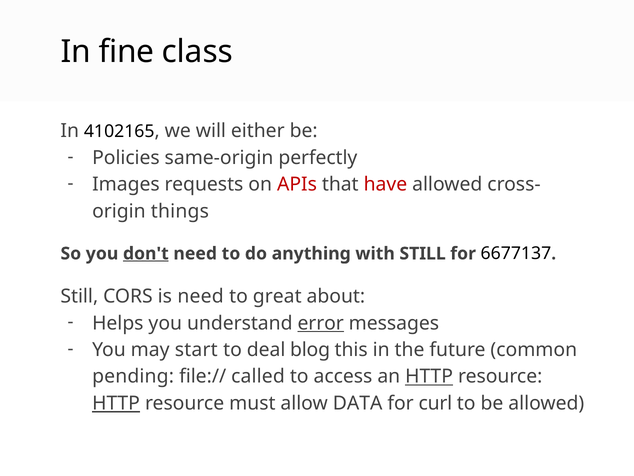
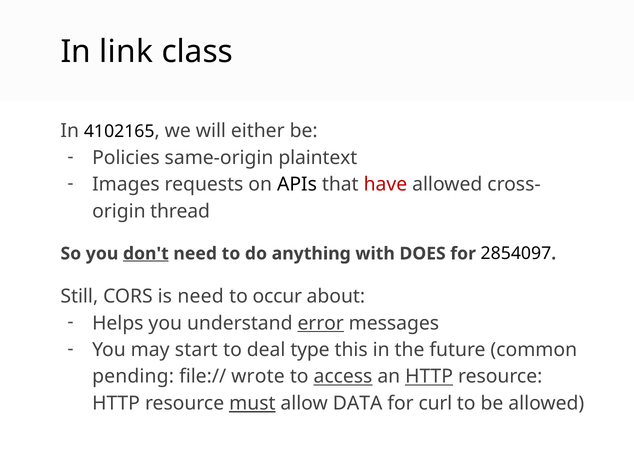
fine: fine -> link (126, 52)
perfectly: perfectly -> plaintext (318, 158)
APIs colour: red -> black (297, 184)
things: things -> thread (180, 211)
with STILL: STILL -> DOES (423, 253)
6677137: 6677137 -> 2854097 (516, 253)
great: great -> occur (277, 296)
blog: blog -> type (310, 349)
called: called -> wrote (258, 376)
access underline: none -> present (343, 376)
HTTP underline: present -> none (116, 403)
must underline: none -> present (252, 403)
